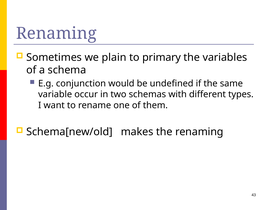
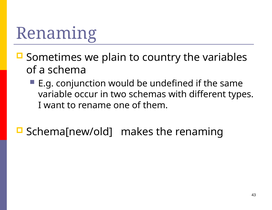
primary: primary -> country (162, 57)
